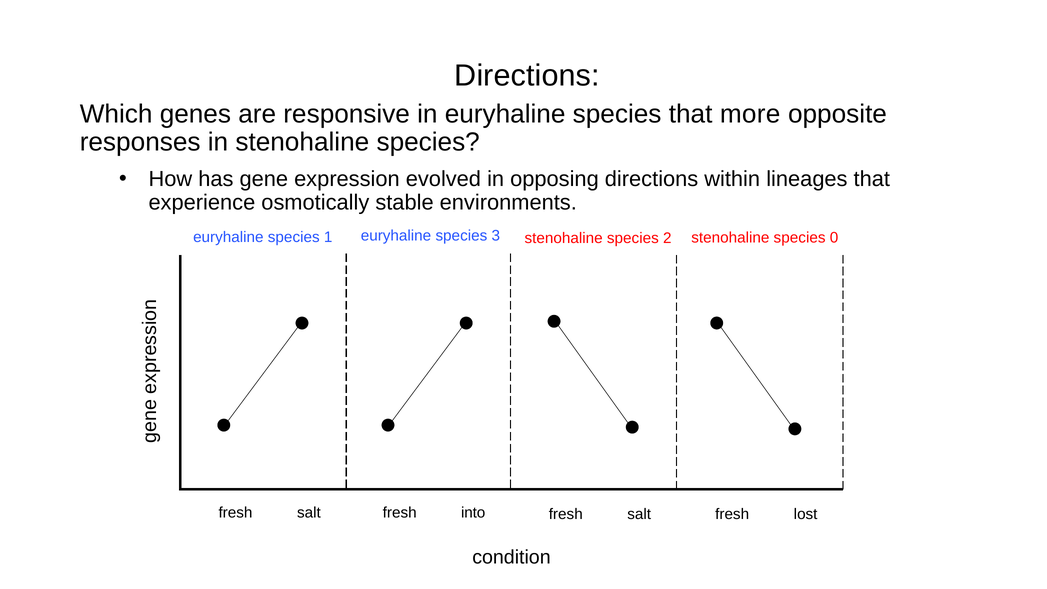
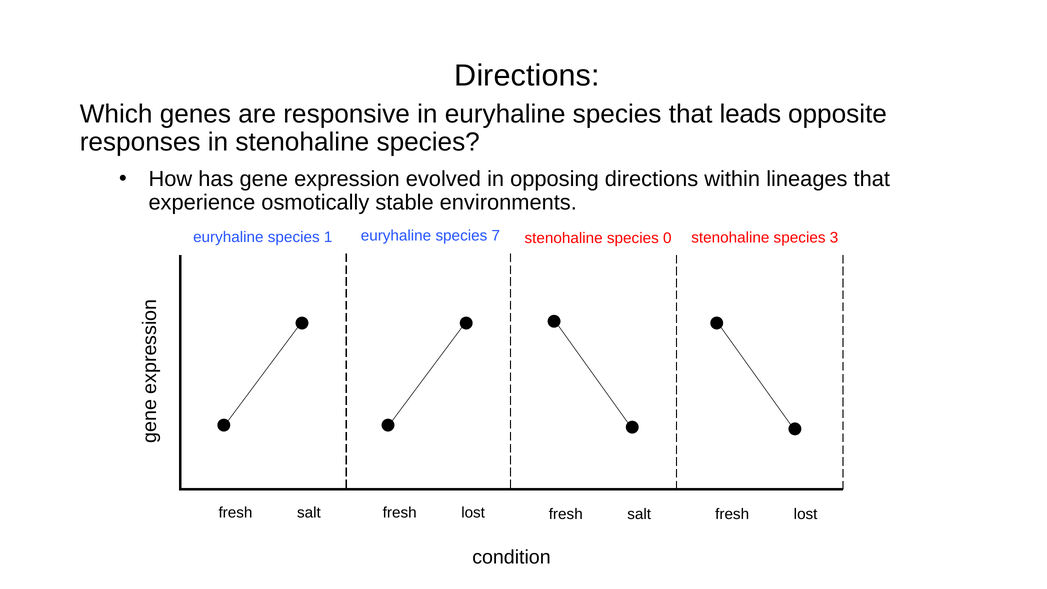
more: more -> leads (750, 114)
3: 3 -> 7 (496, 236)
2: 2 -> 0 (667, 238)
0: 0 -> 3 (834, 238)
into: into -> lost (473, 513)
